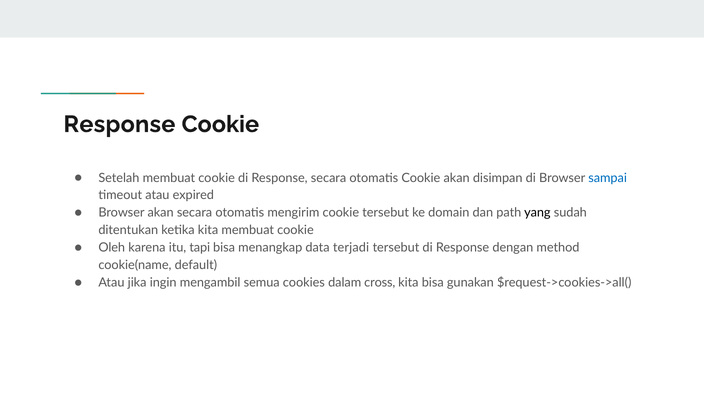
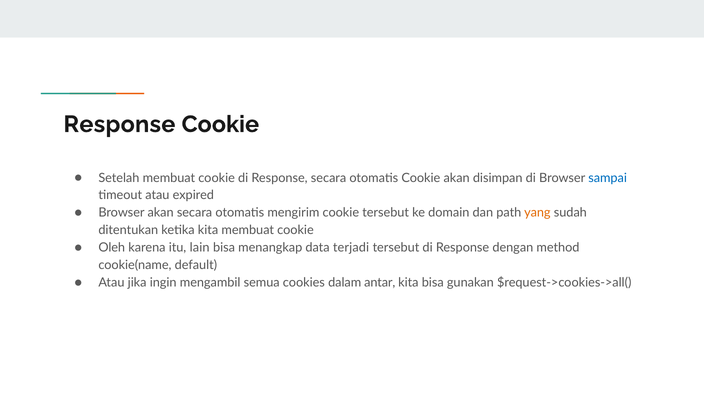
yang colour: black -> orange (537, 213)
tapi: tapi -> lain (200, 248)
cross: cross -> antar (380, 283)
